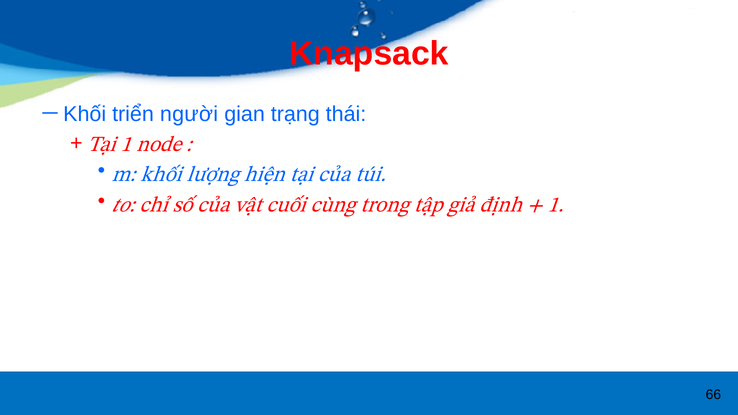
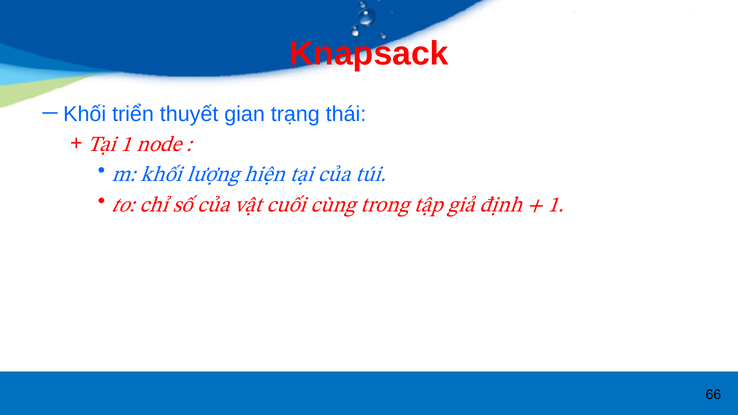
người: người -> thuyết (189, 114)
